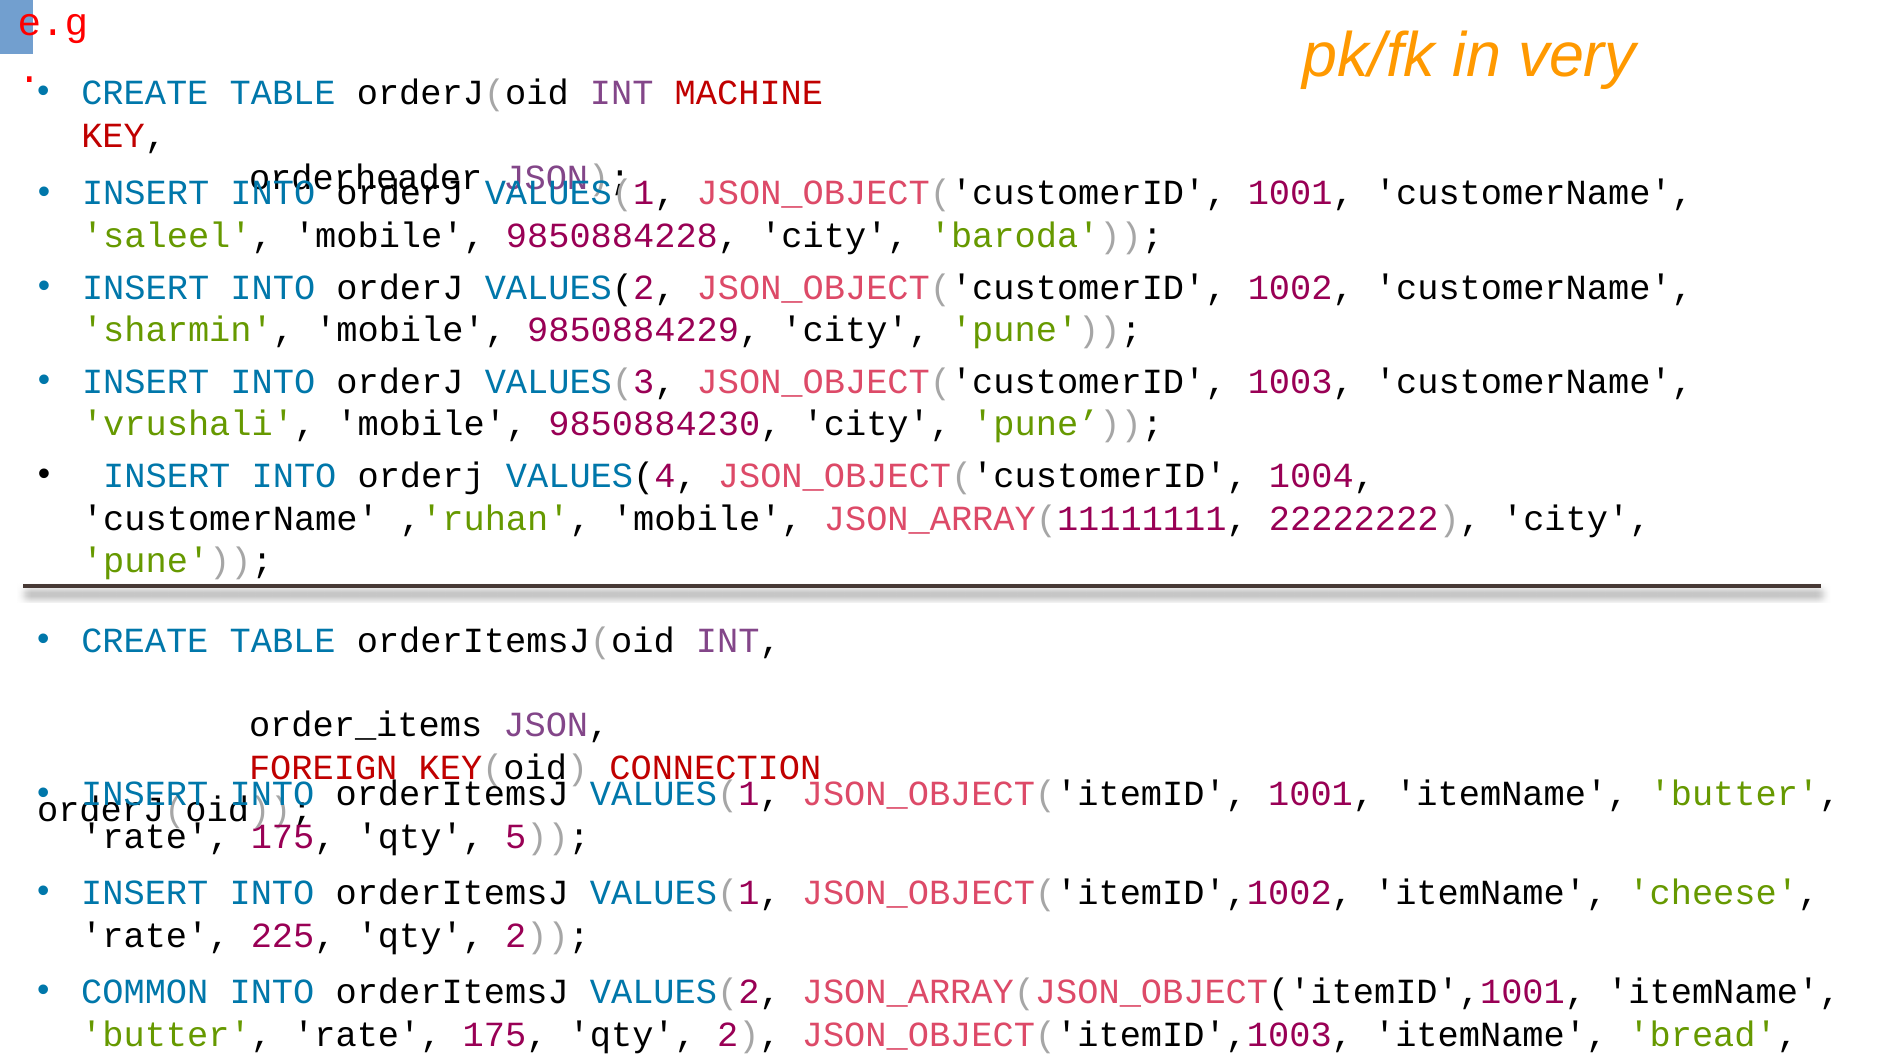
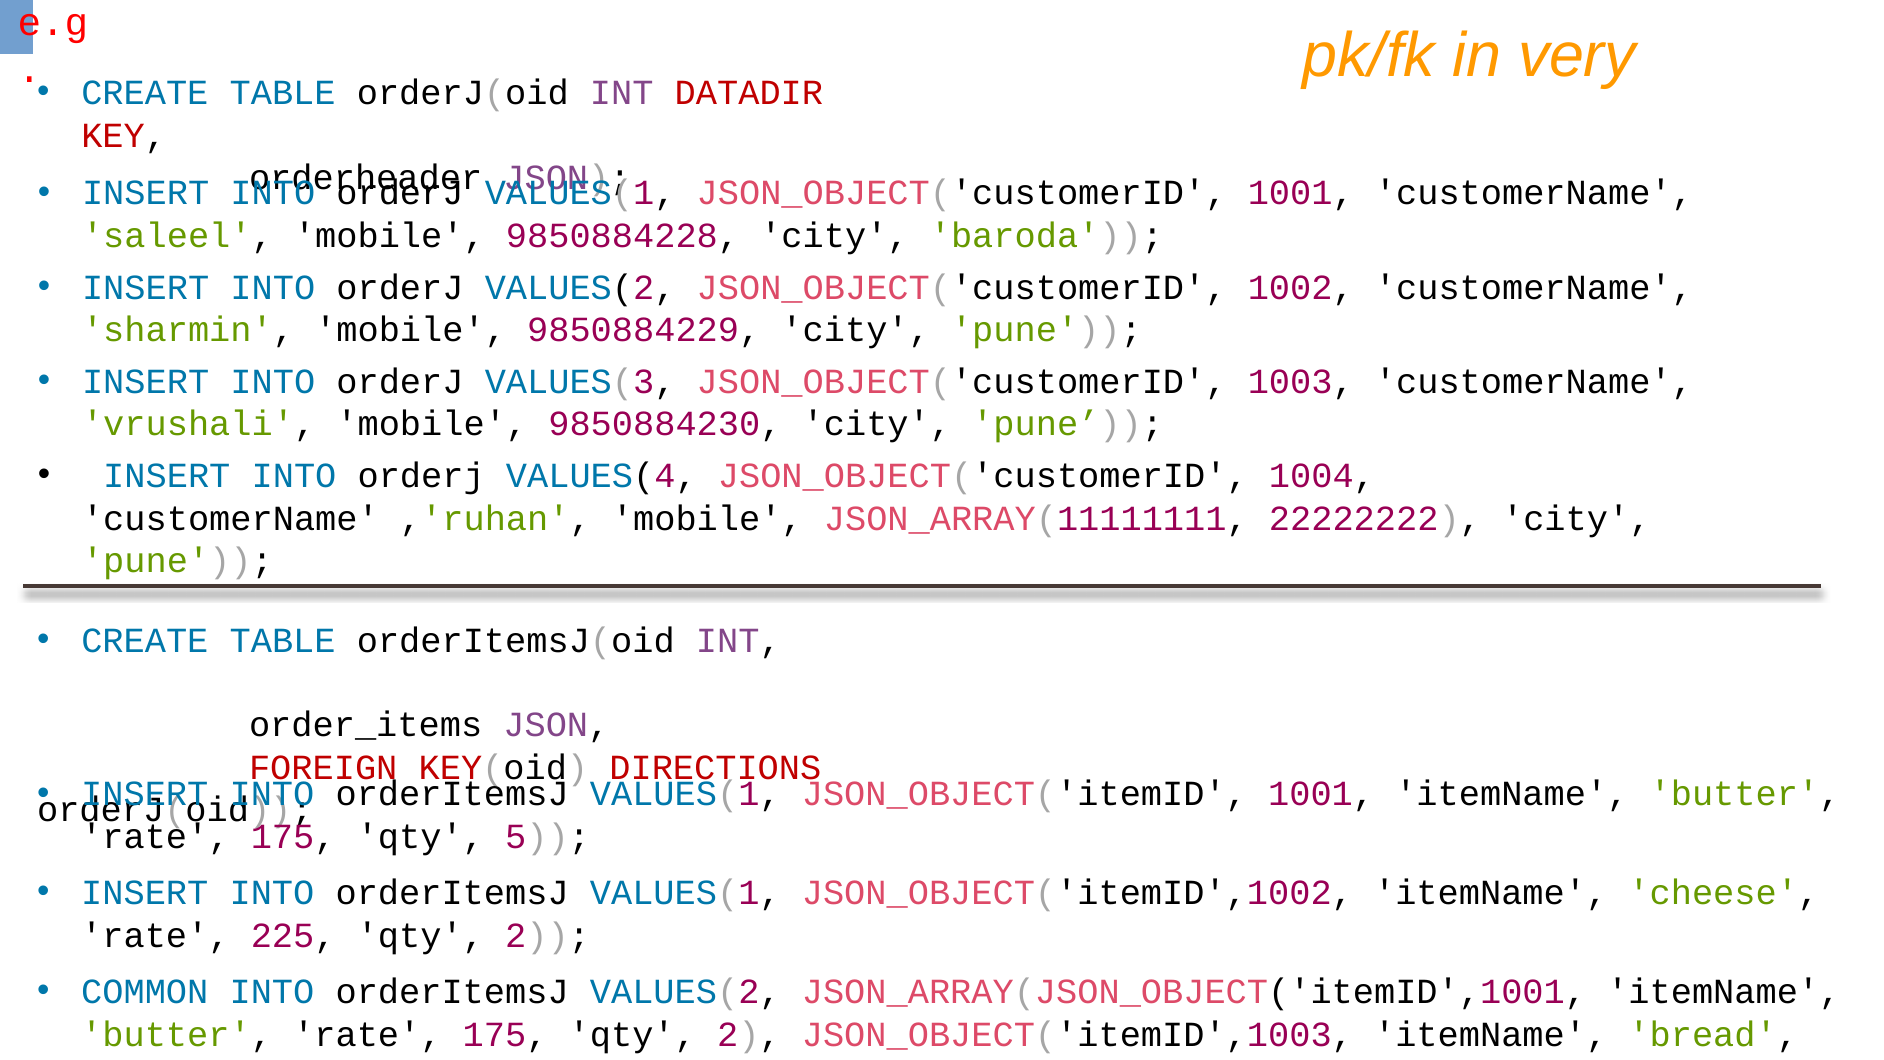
MACHINE: MACHINE -> DATADIR (749, 93)
CONNECTION: CONNECTION -> DIRECTIONS (715, 767)
